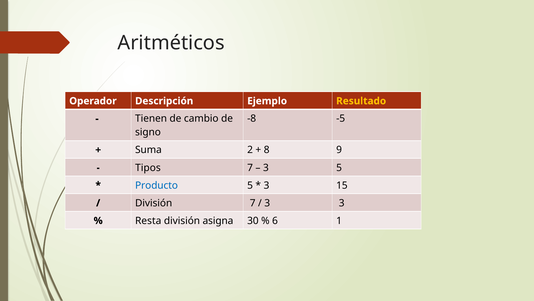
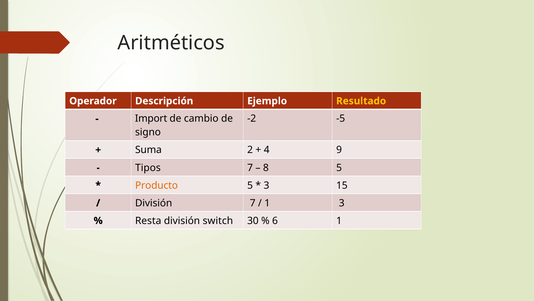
-8: -8 -> -2 (252, 118)
Tienen: Tienen -> Import (151, 118)
8: 8 -> 4 (267, 150)
3: 3 -> 8 (266, 167)
Producto colour: blue -> orange (157, 185)
3: 3 -> 1 (267, 203)
asigna: asigna -> switch (218, 220)
